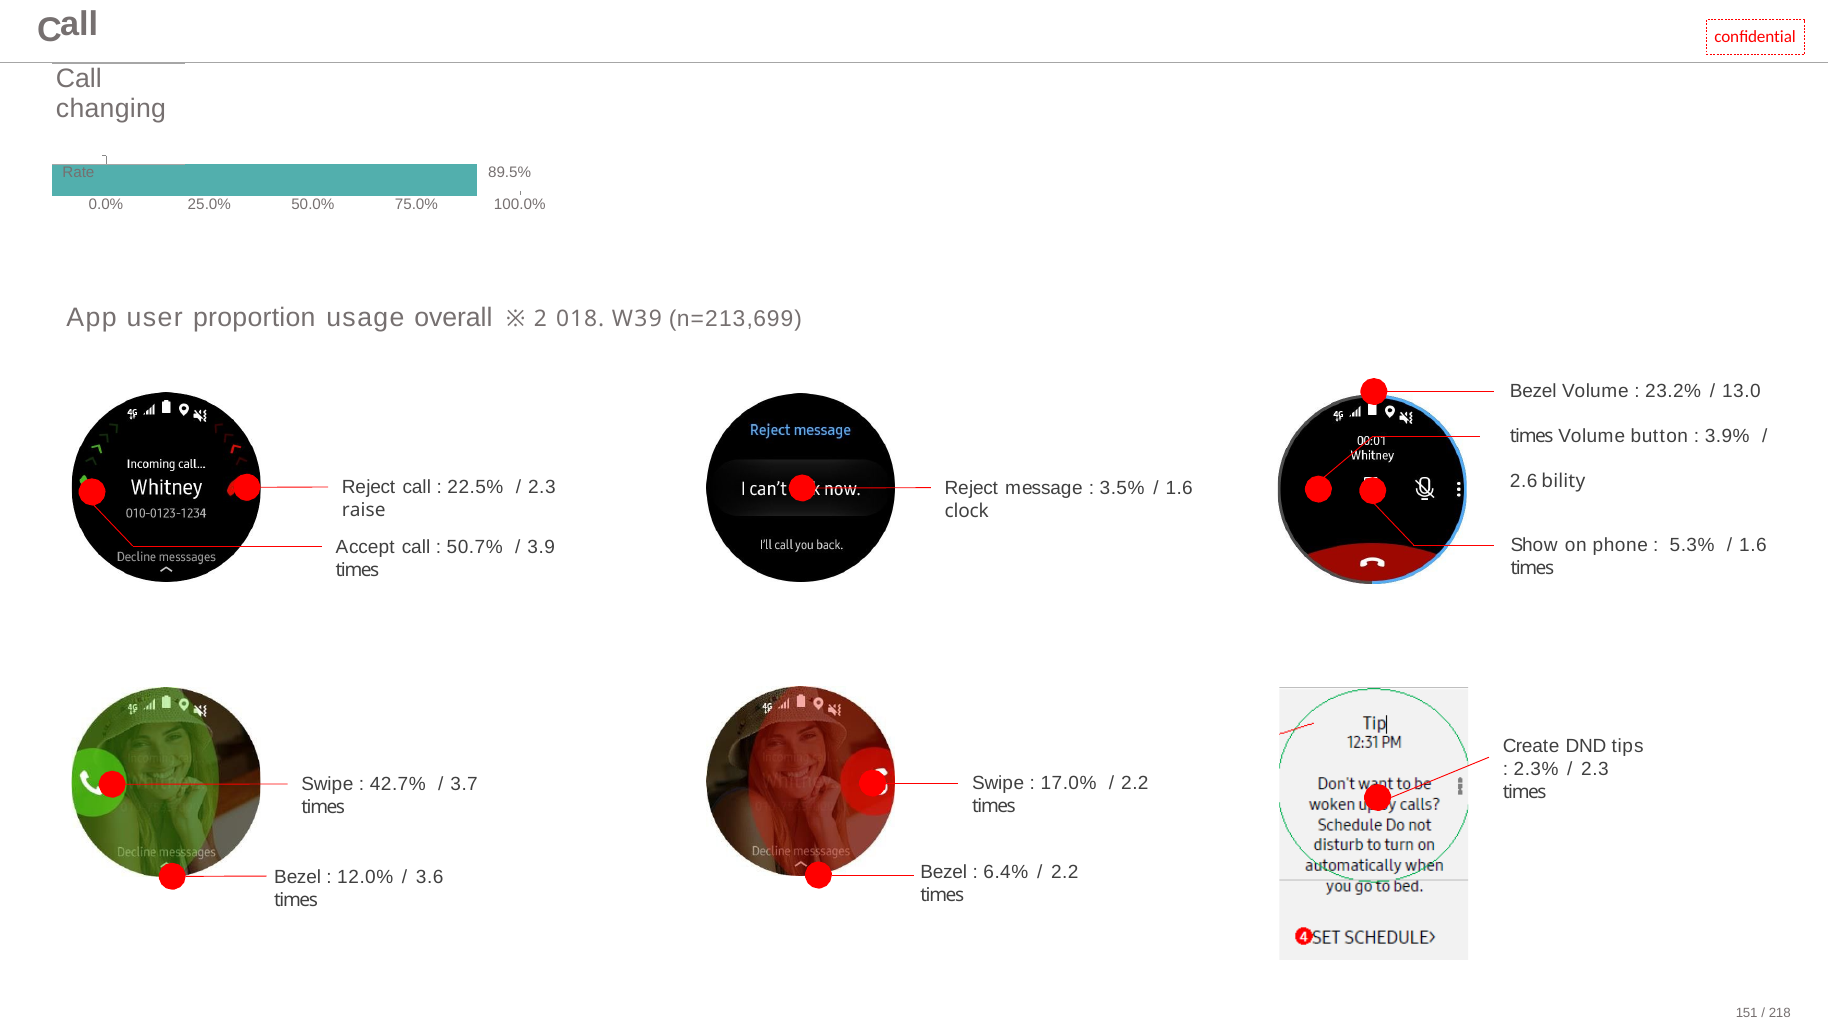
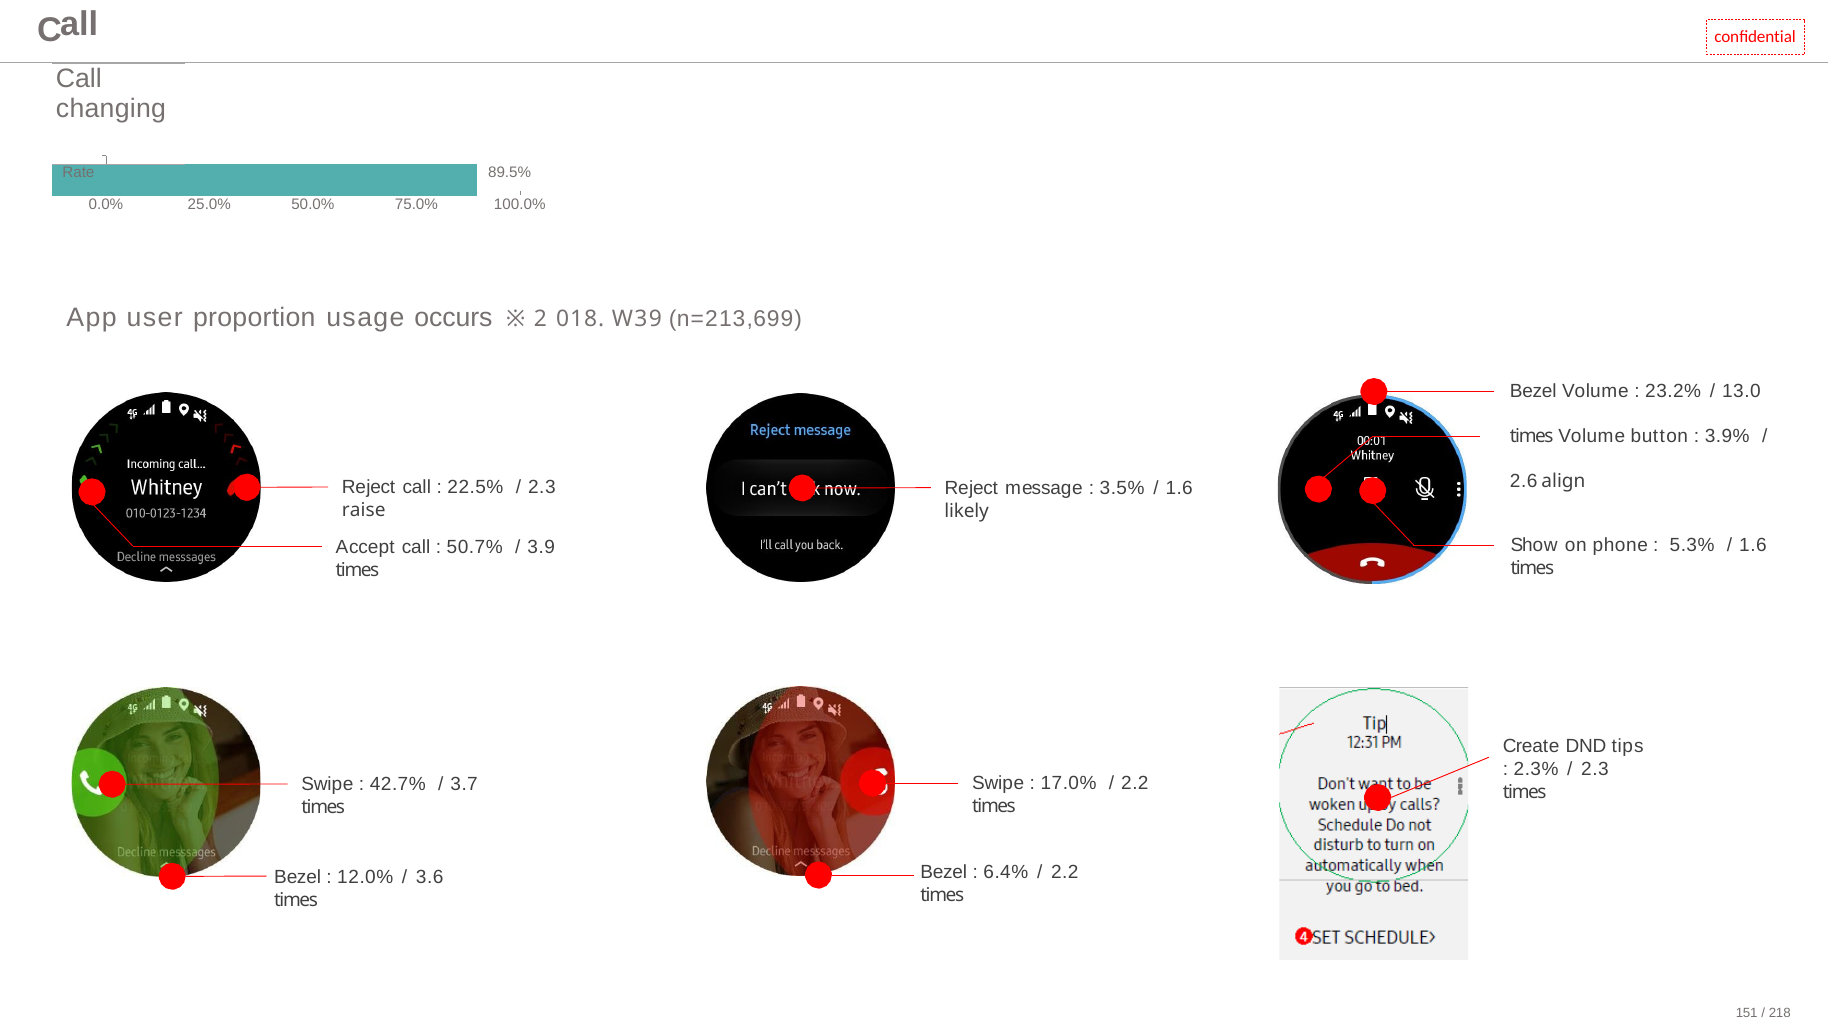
overall: overall -> occurs (453, 318)
bility: bility -> align (1563, 482)
clock: clock -> likely (967, 511)
